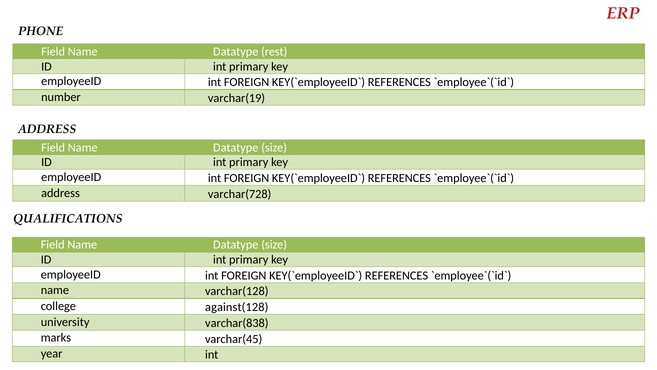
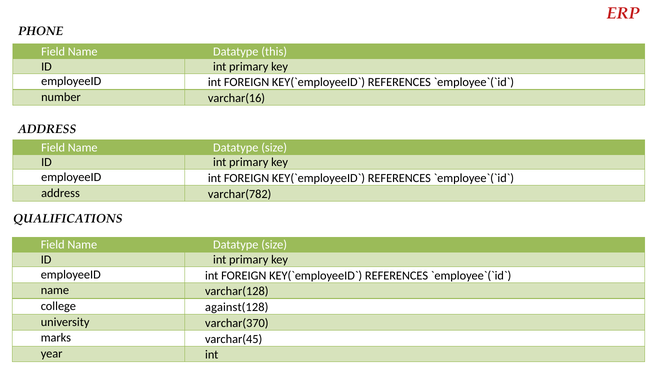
rest: rest -> this (274, 52)
varchar(19: varchar(19 -> varchar(16 (236, 98)
varchar(728: varchar(728 -> varchar(782 (240, 194)
varchar(838: varchar(838 -> varchar(370 (237, 323)
